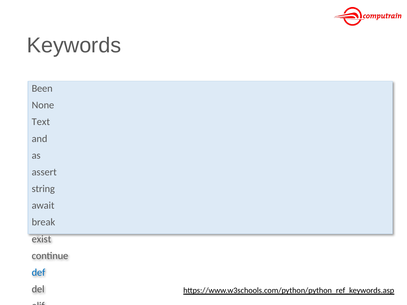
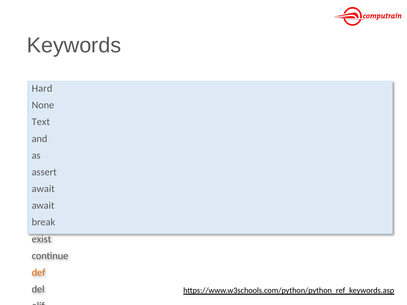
Been: Been -> Hard (42, 89)
string: string -> await (43, 189)
def colour: blue -> orange (38, 273)
